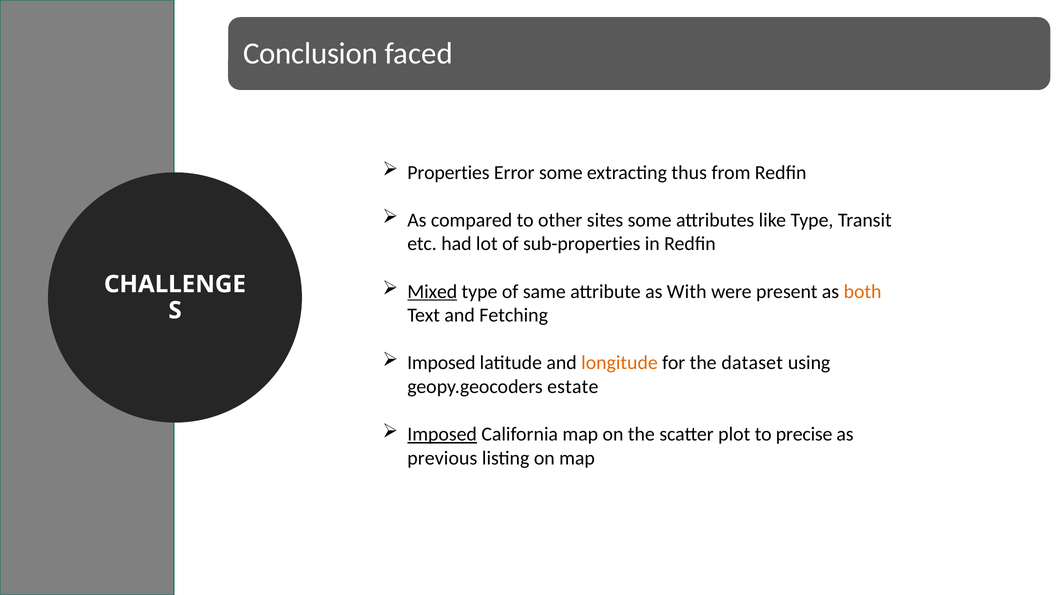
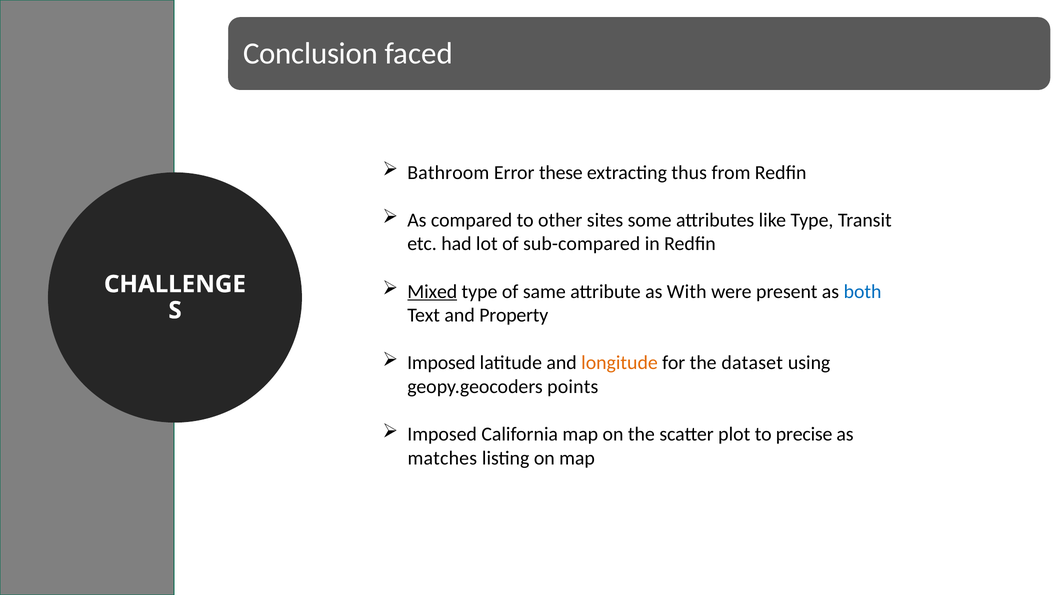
Properties: Properties -> Bathroom (448, 172)
Error some: some -> these (561, 172)
sub-properties: sub-properties -> sub-compared (582, 244)
both colour: orange -> blue (863, 292)
Fetching: Fetching -> Property (514, 315)
estate: estate -> points (573, 387)
Imposed underline: present -> none (442, 434)
previous: previous -> matches (442, 458)
